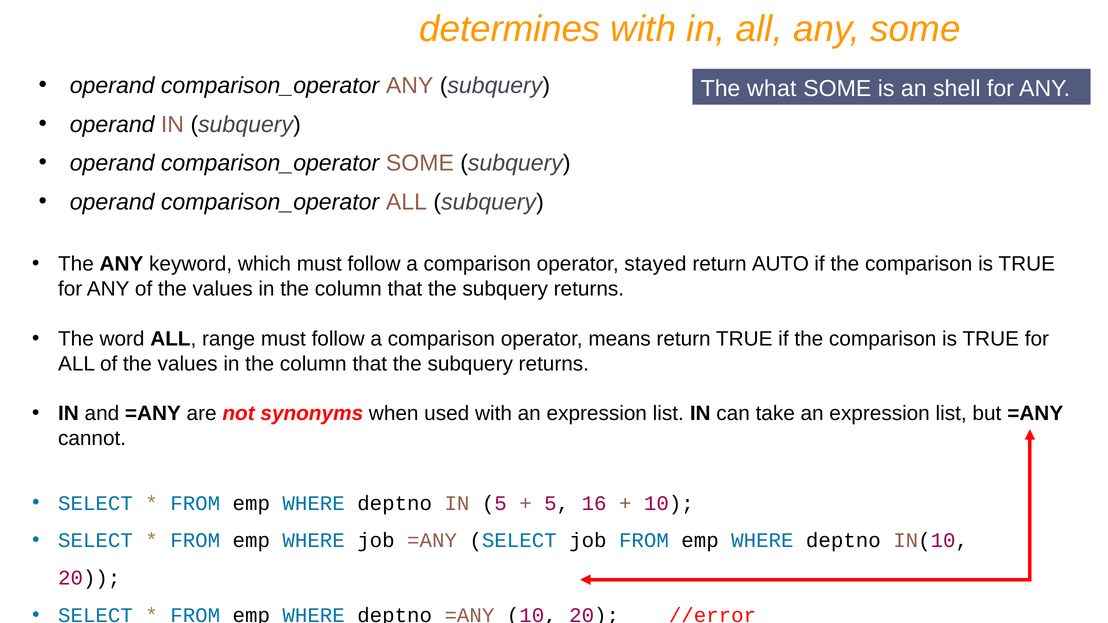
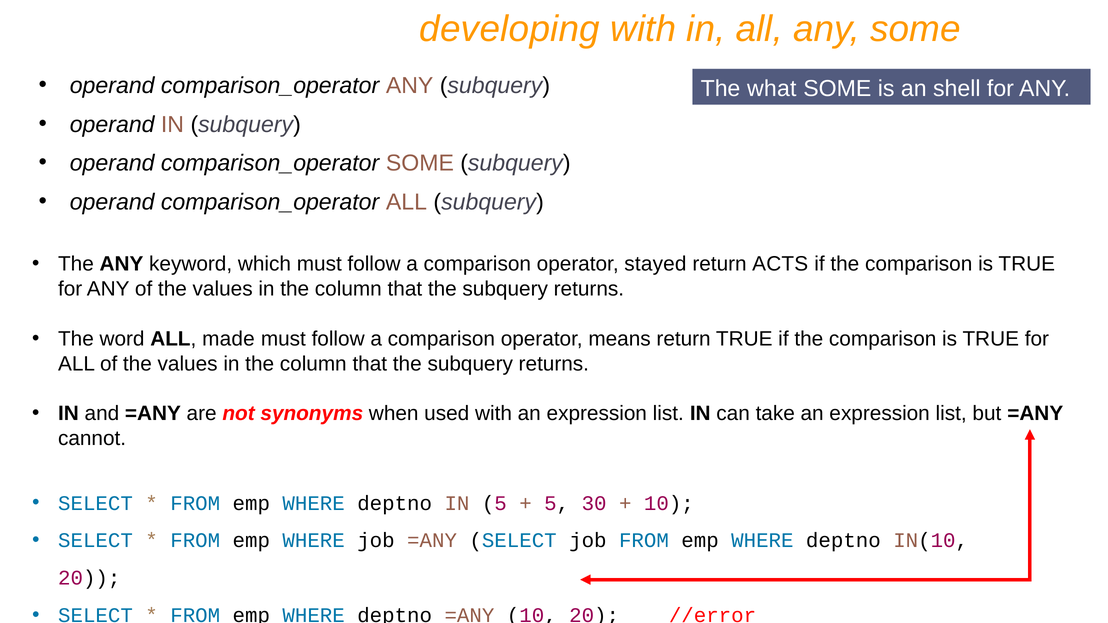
determines: determines -> developing (510, 29)
AUTO: AUTO -> ACTS (780, 264)
range: range -> made (228, 339)
16: 16 -> 30 (594, 503)
